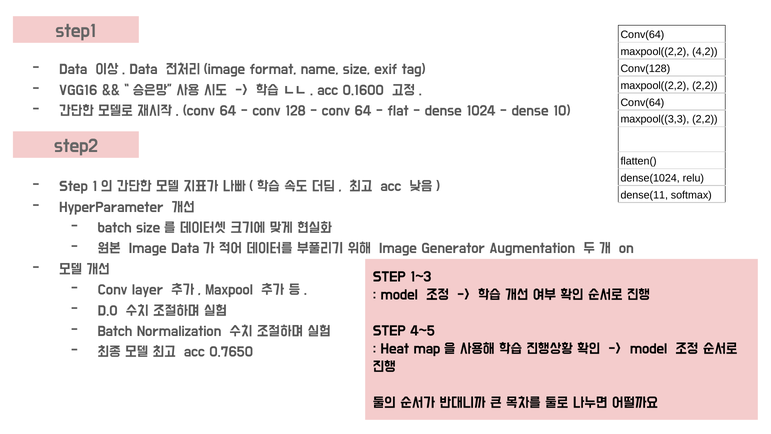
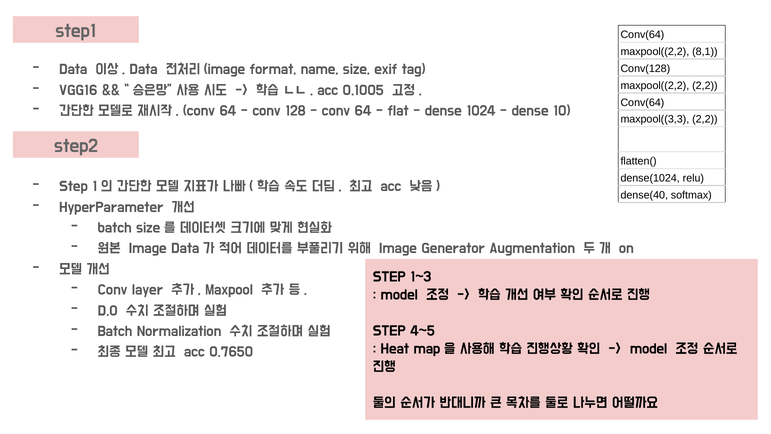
4,2: 4,2 -> 8,1 (705, 52)
0.1600: 0.1600 -> 0.1005 (363, 90)
dense(11: dense(11 -> dense(40 (644, 195)
